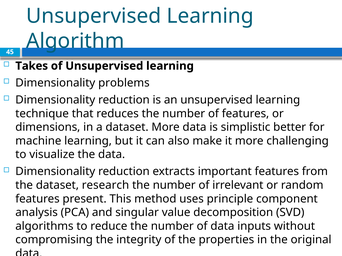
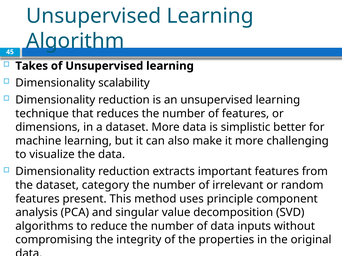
problems: problems -> scalability (124, 83)
research: research -> category (105, 185)
